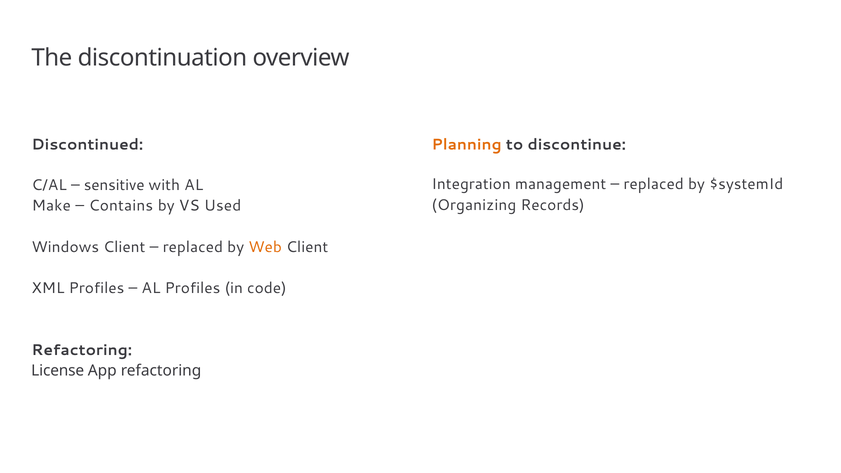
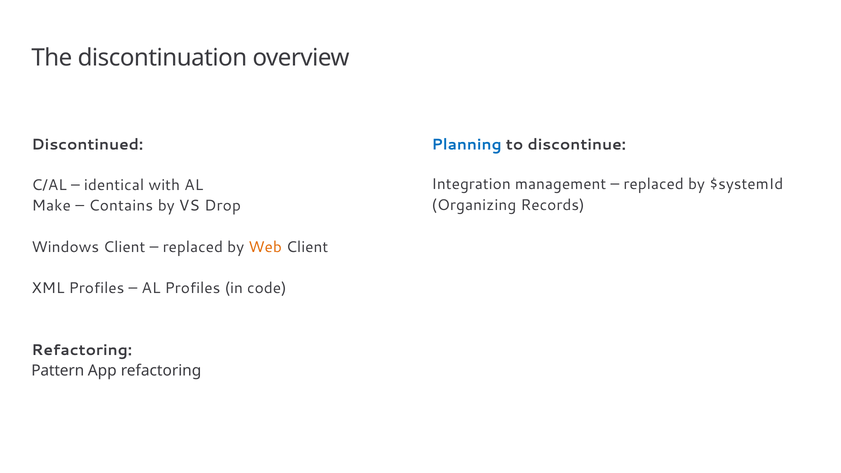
Planning colour: orange -> blue (467, 144)
sensitive: sensitive -> identical (114, 185)
Used: Used -> Drop (223, 206)
License: License -> Pattern (58, 371)
